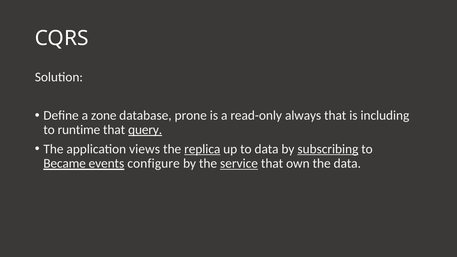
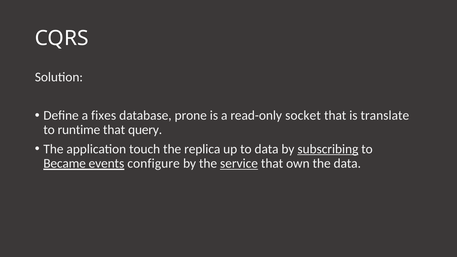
zone: zone -> fixes (104, 115)
always: always -> socket (303, 115)
including: including -> translate (385, 115)
query underline: present -> none (145, 130)
views: views -> touch (145, 149)
replica underline: present -> none (202, 149)
